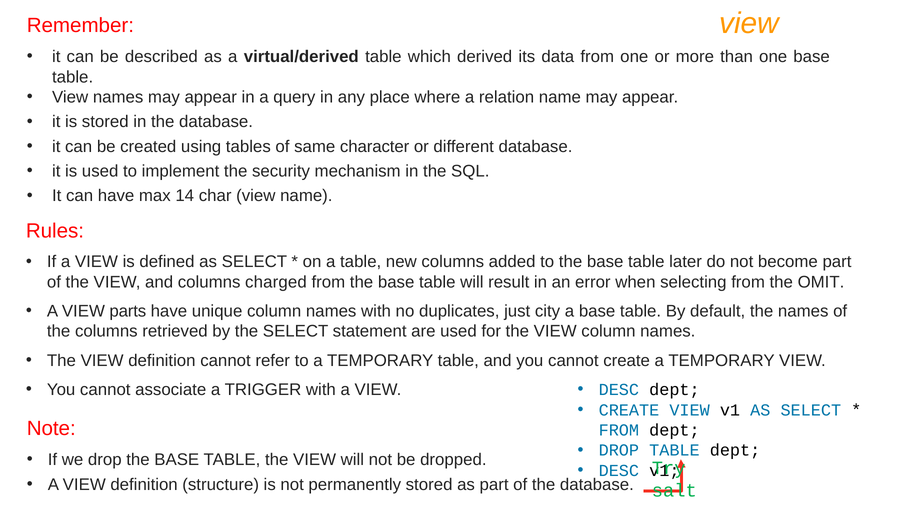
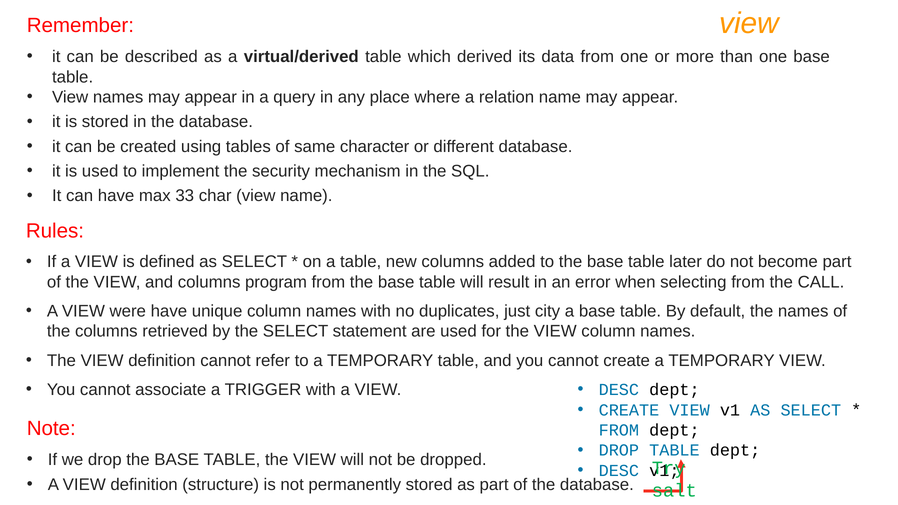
14: 14 -> 33 (185, 196)
charged: charged -> program (276, 282)
OMIT: OMIT -> CALL (821, 282)
parts: parts -> were (128, 311)
